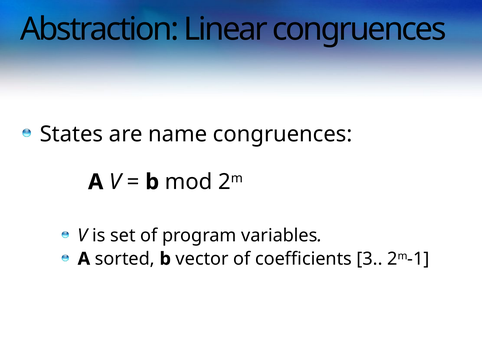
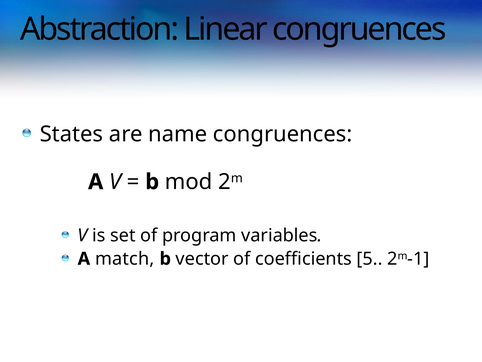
sorted: sorted -> match (125, 258)
3: 3 -> 5 (370, 258)
